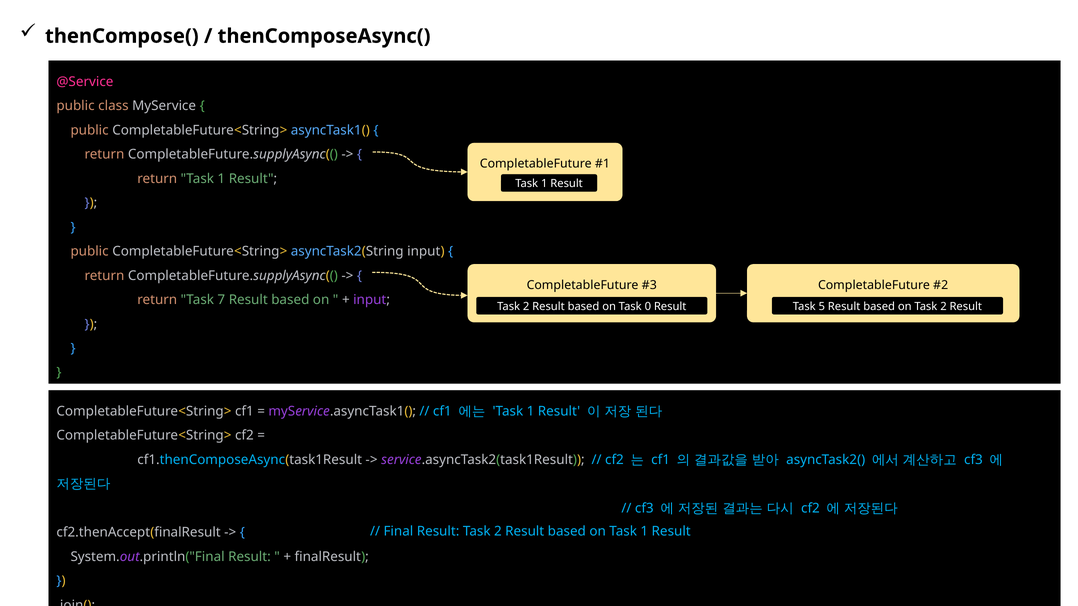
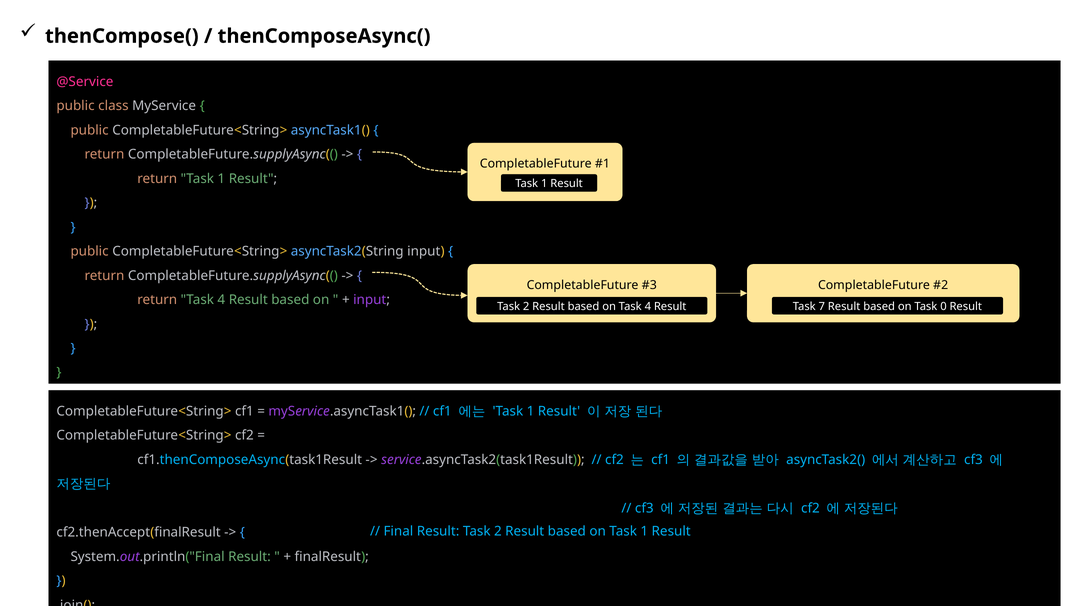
return Task 7: 7 -> 4 (221, 300)
on Task 0: 0 -> 4 (648, 307)
5: 5 -> 7 (822, 307)
on Task 2: 2 -> 0 (943, 307)
